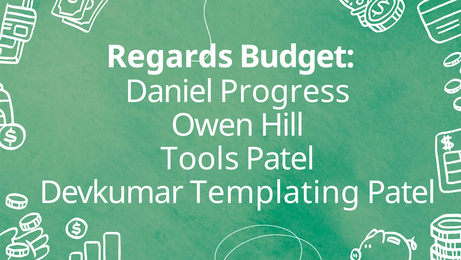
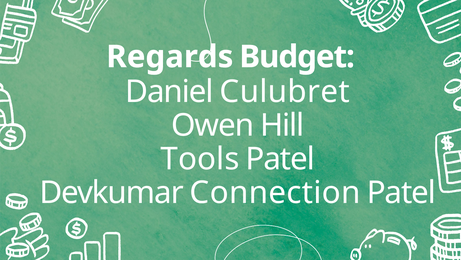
Progress: Progress -> Culubret (285, 92)
Templating: Templating -> Connection (275, 192)
